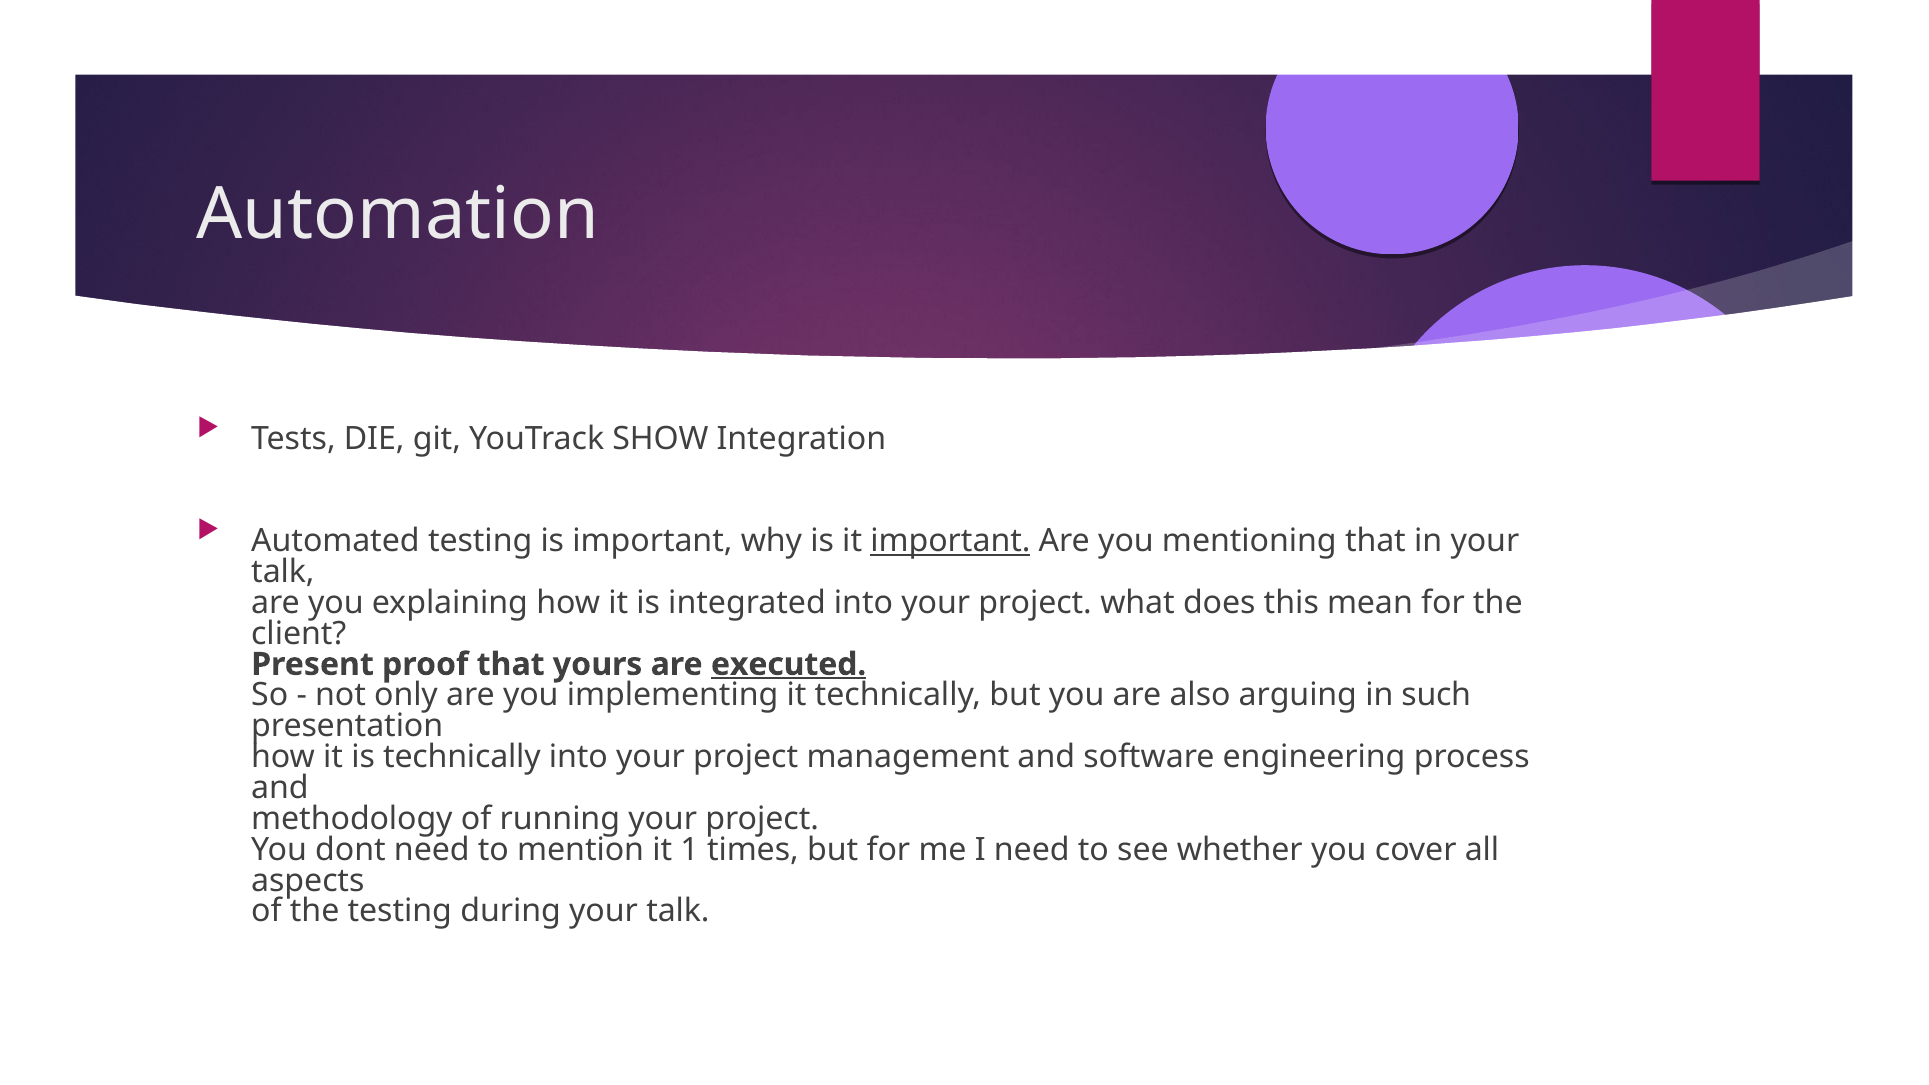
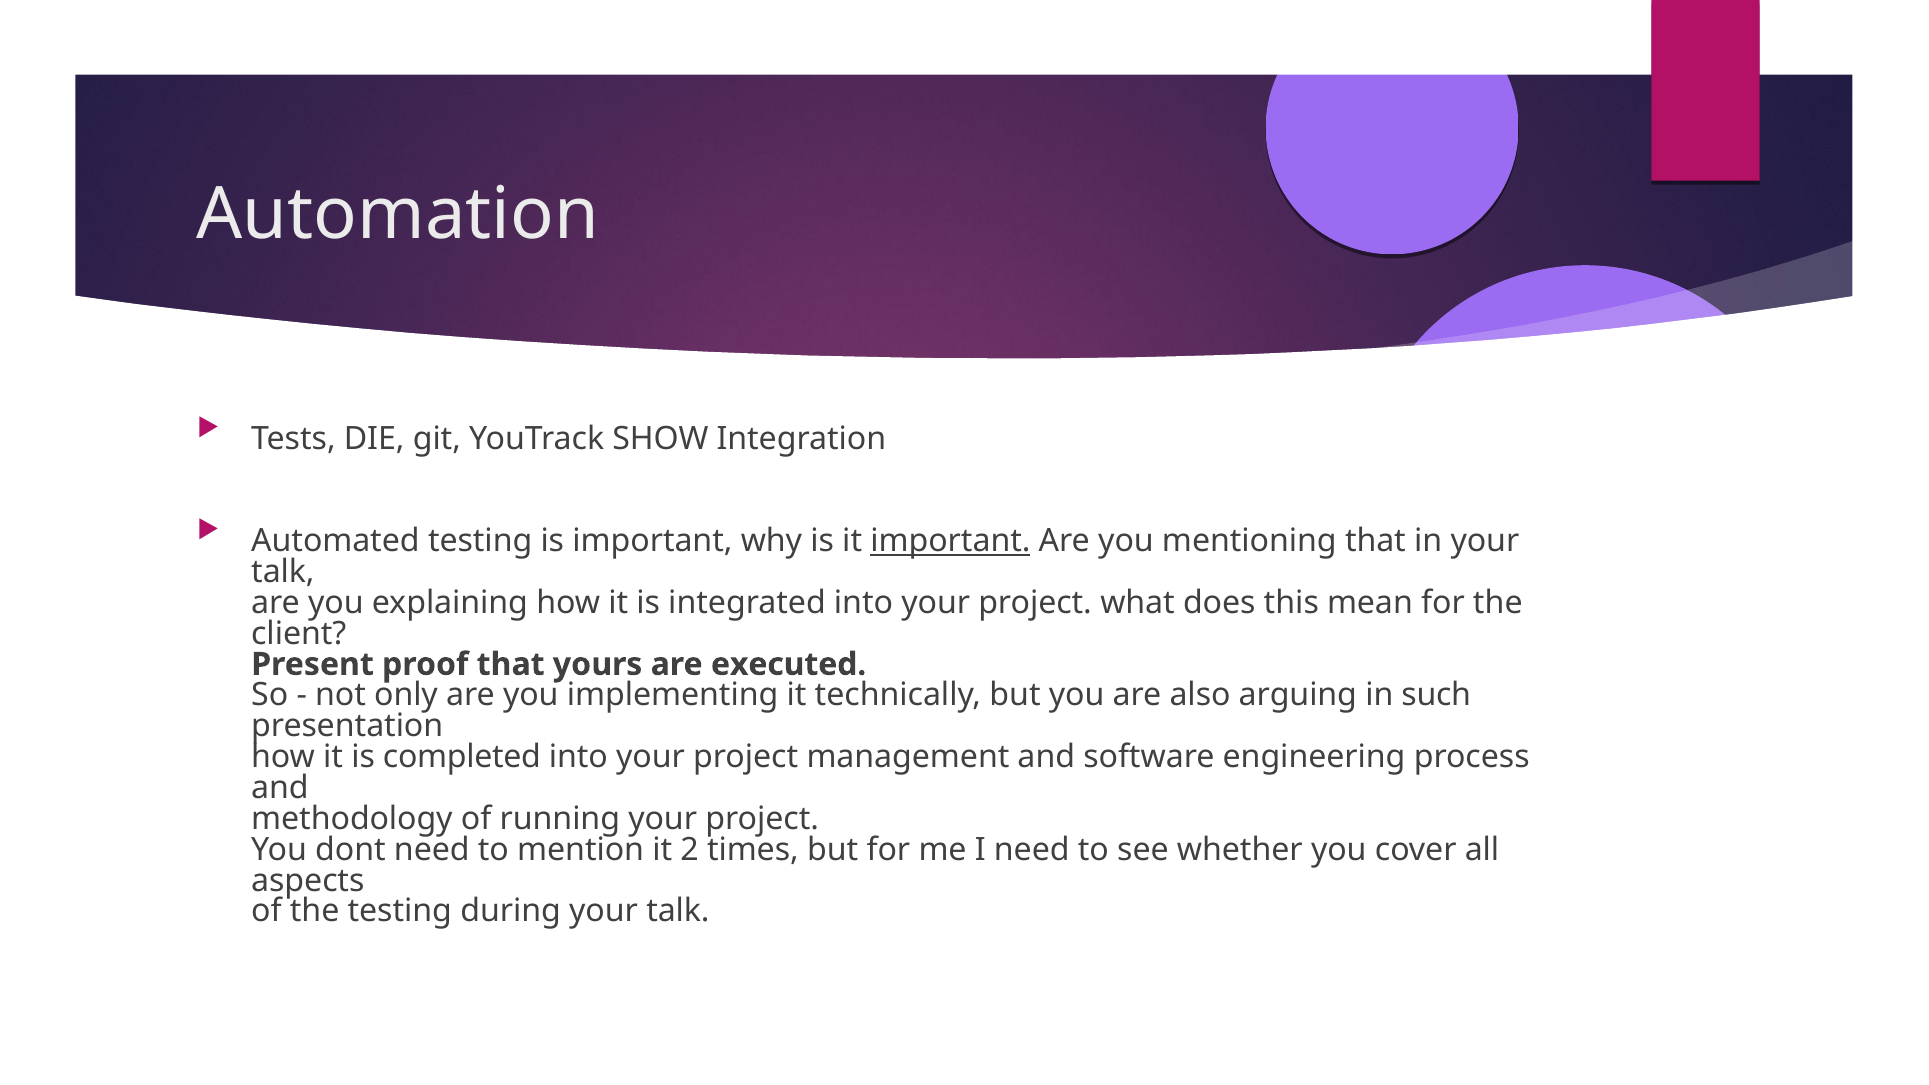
executed underline: present -> none (789, 664)
is technically: technically -> completed (462, 757)
1: 1 -> 2 (690, 850)
